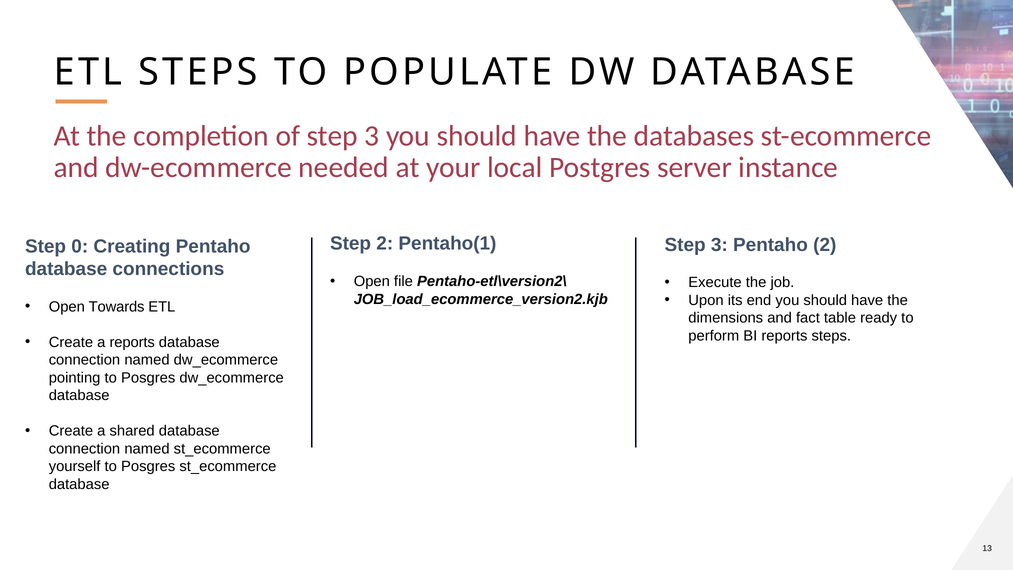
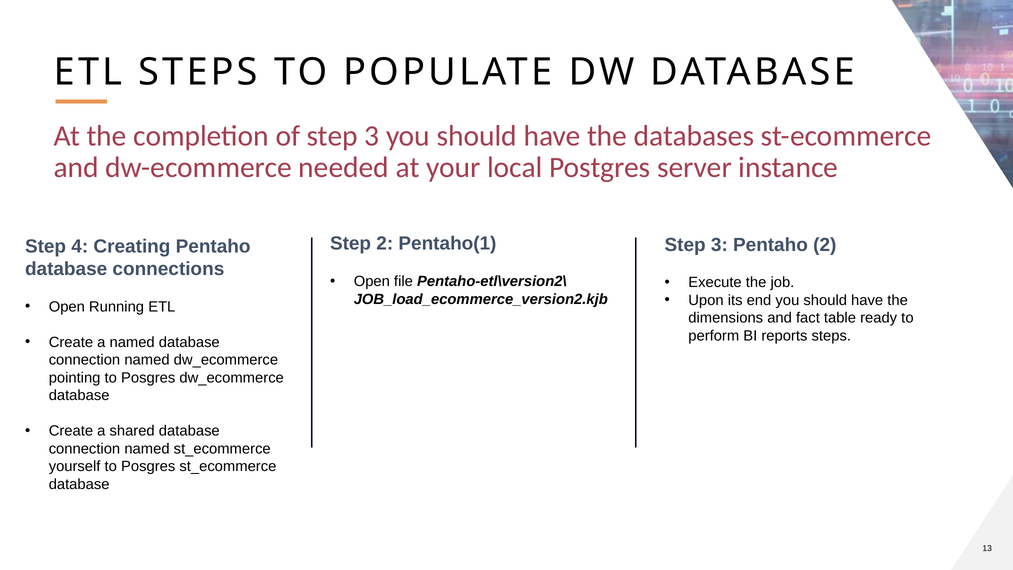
0: 0 -> 4 (80, 246)
Towards: Towards -> Running (117, 307)
a reports: reports -> named (132, 342)
